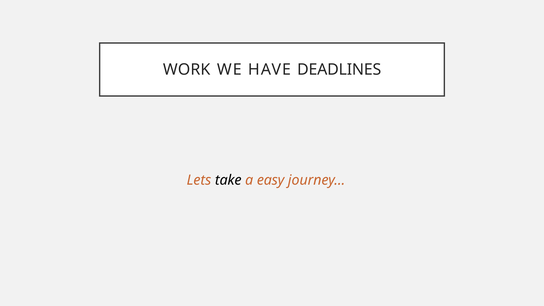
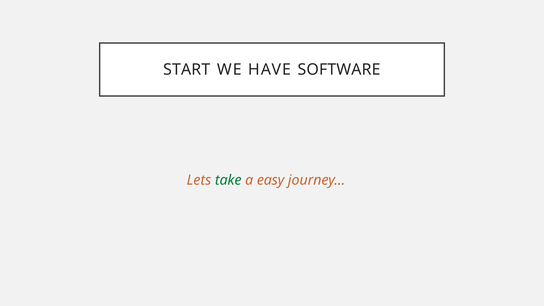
WORK: WORK -> START (187, 69)
DEADLINES: DEADLINES -> SOFTWARE (339, 69)
take colour: black -> green (228, 180)
